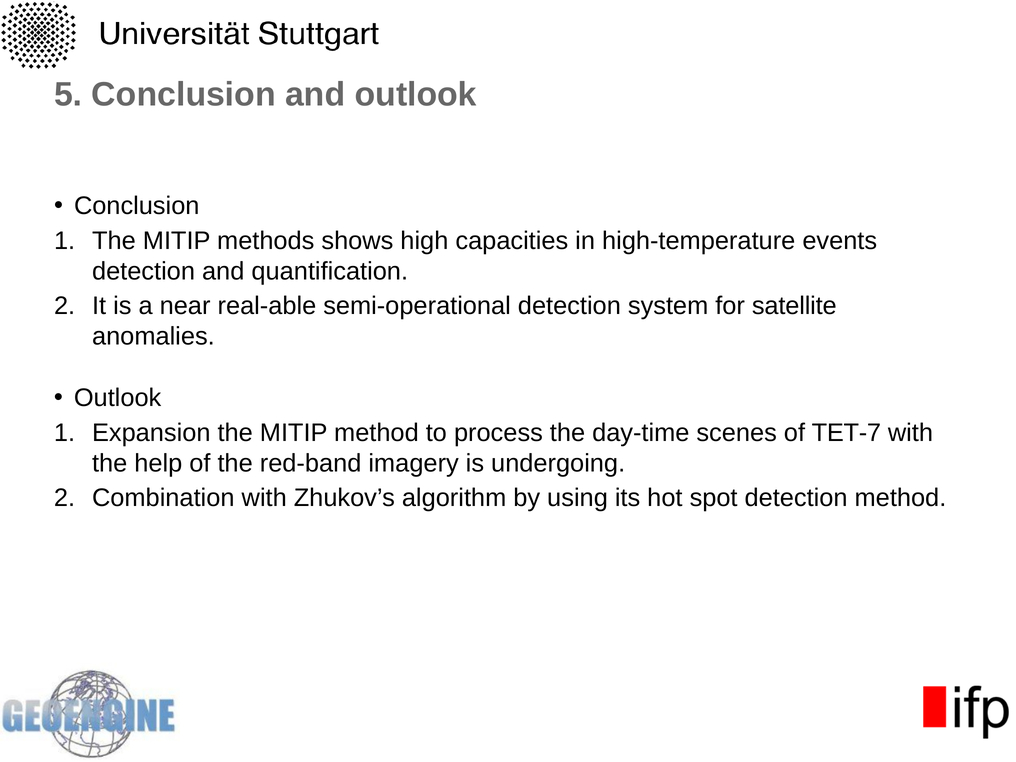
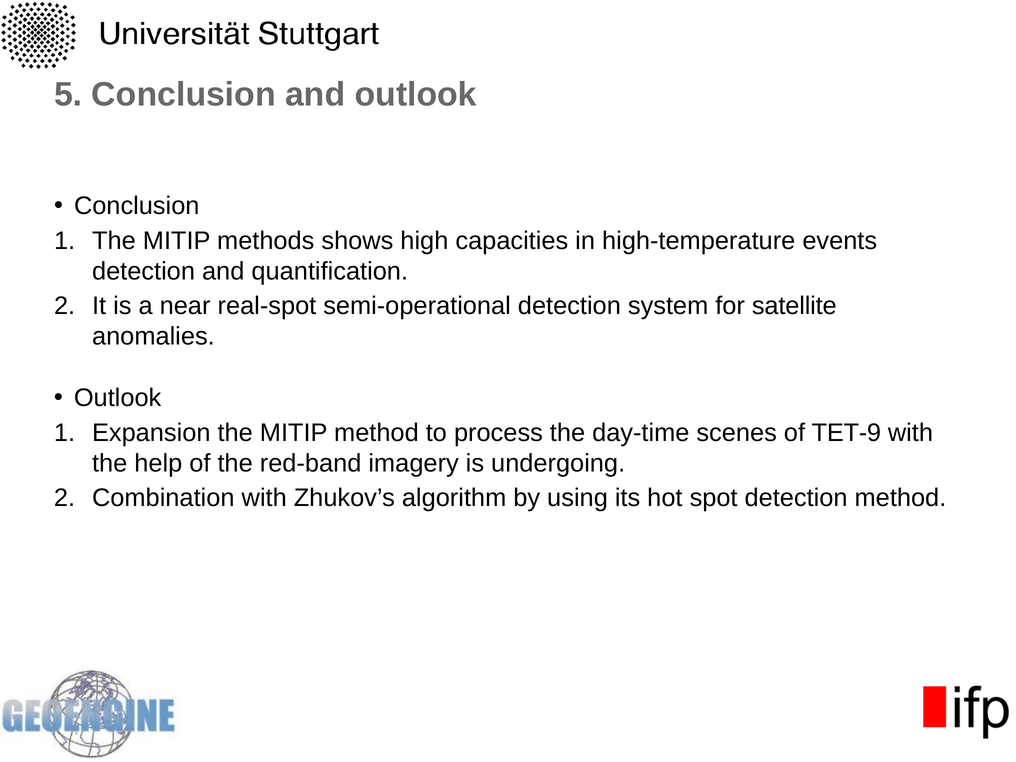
real-able: real-able -> real-spot (267, 306)
TET-7: TET-7 -> TET-9 (846, 433)
